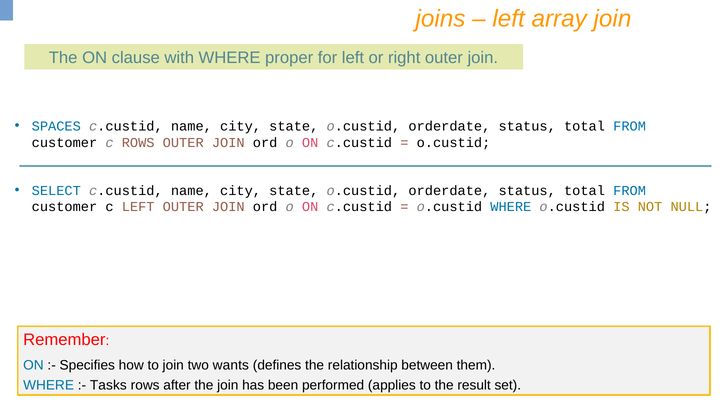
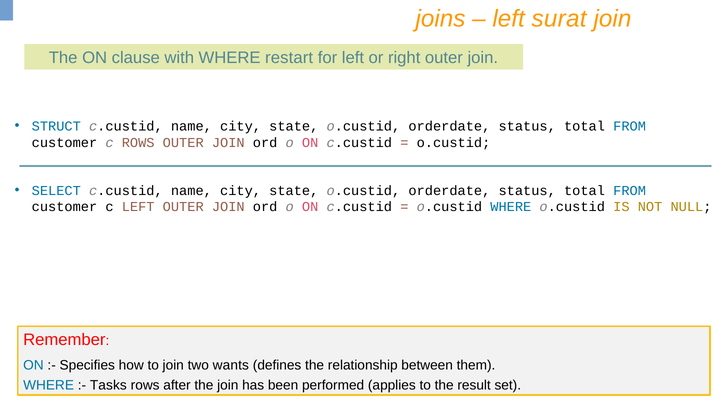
array: array -> surat (559, 19)
proper: proper -> restart (289, 58)
SPACES: SPACES -> STRUCT (56, 126)
